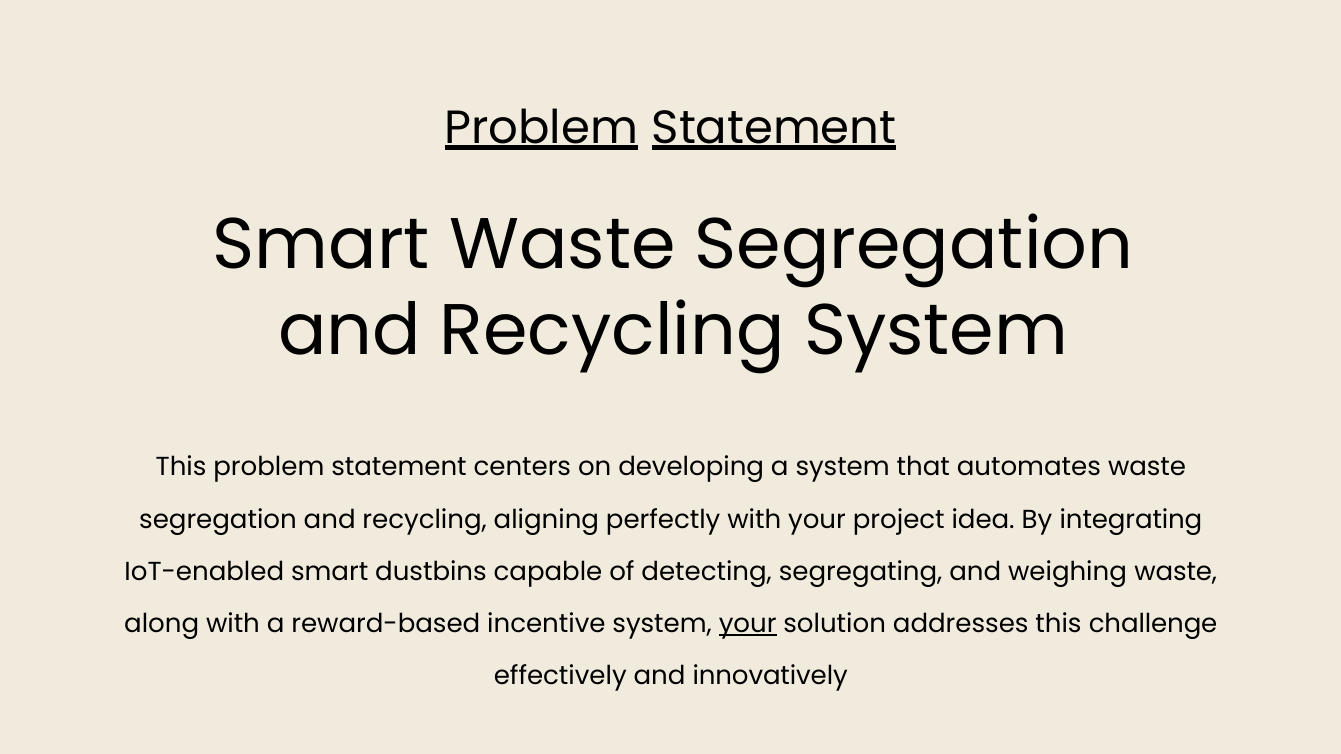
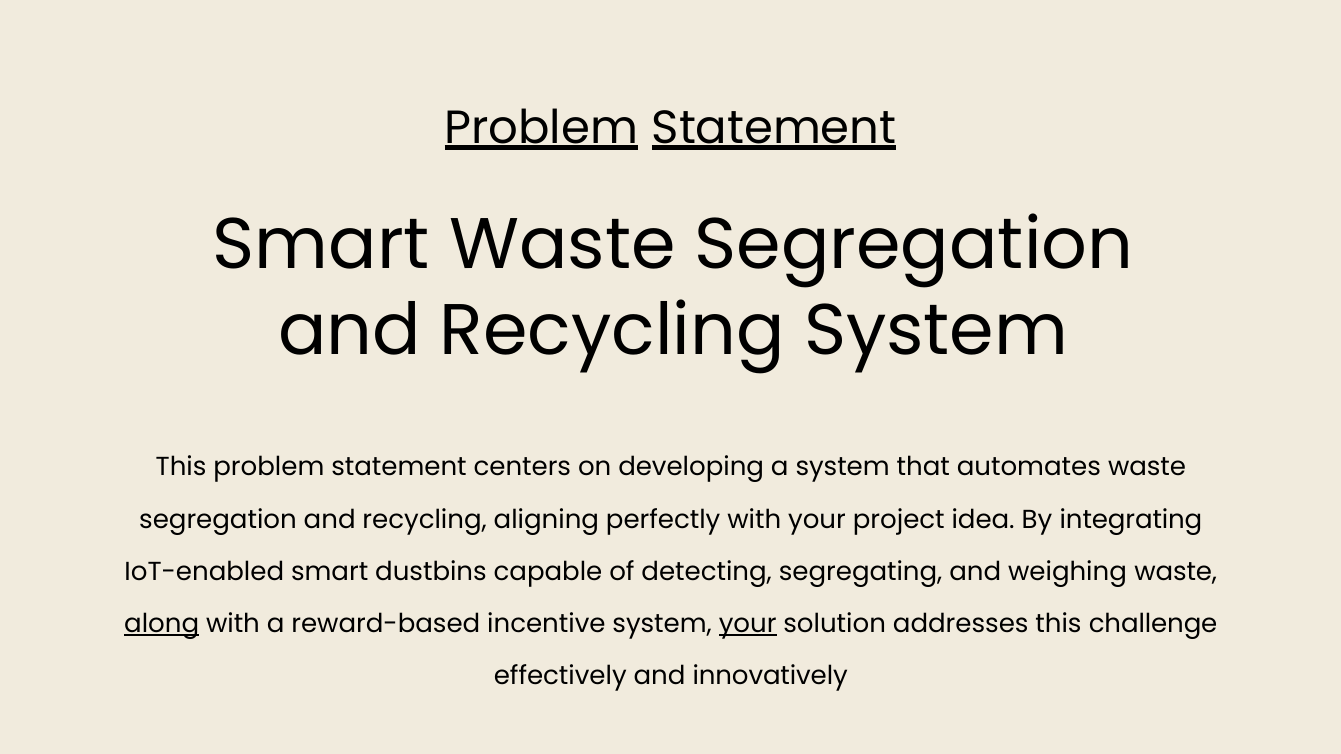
along underline: none -> present (162, 624)
